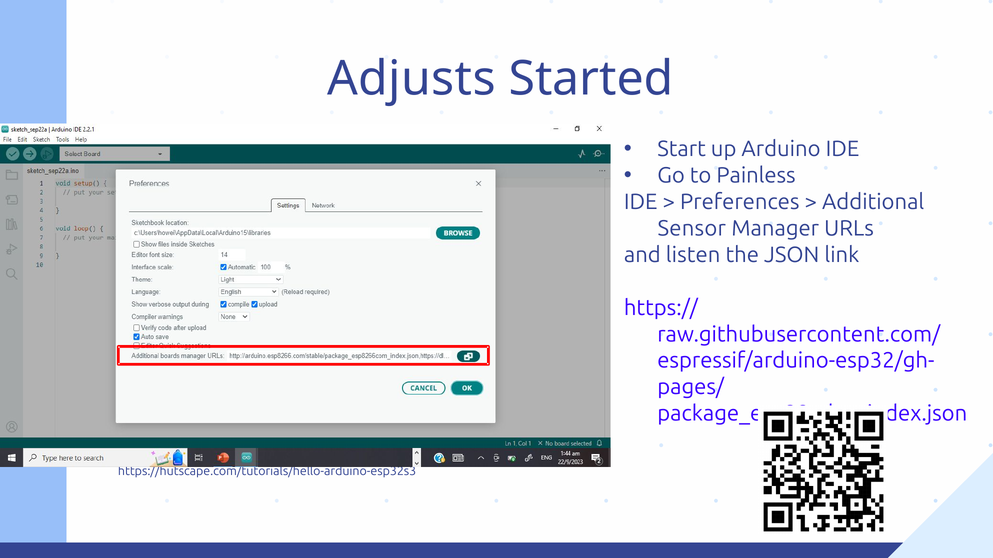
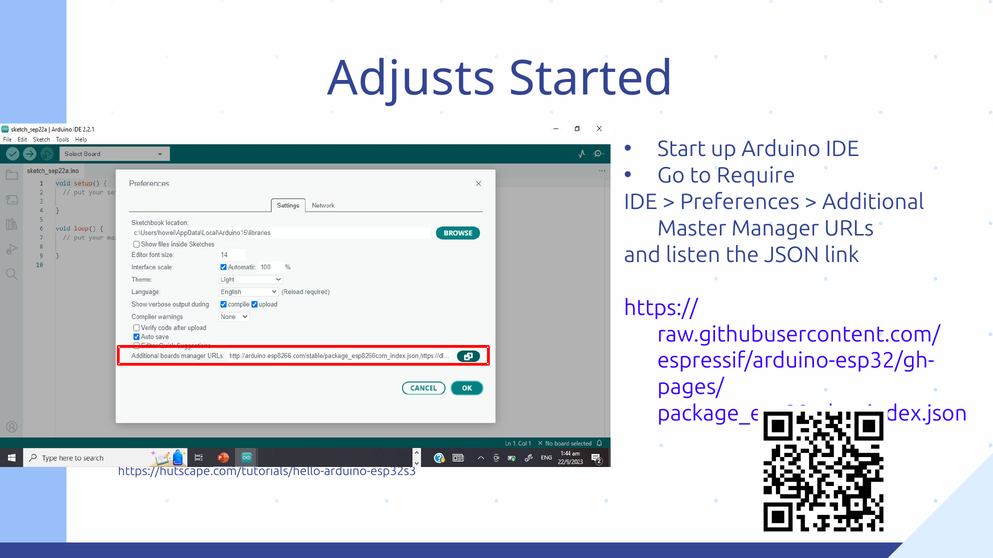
Painless: Painless -> Require (756, 176)
Sensor: Sensor -> Master (692, 229)
